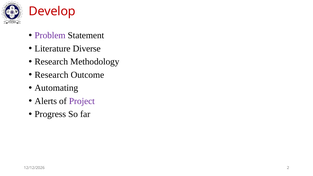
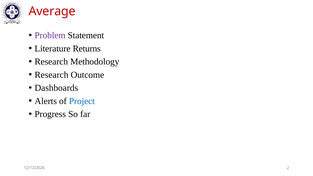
Develop: Develop -> Average (52, 11)
Diverse: Diverse -> Returns (87, 49)
Automating: Automating -> Dashboards (56, 88)
Project colour: purple -> blue (82, 101)
